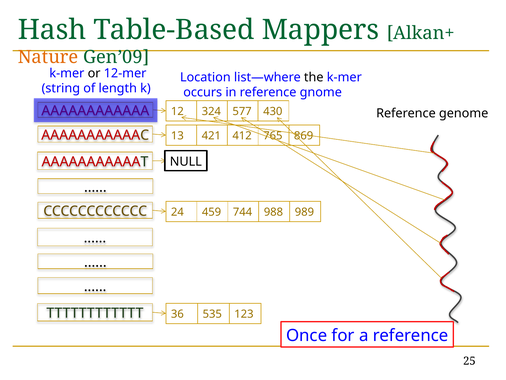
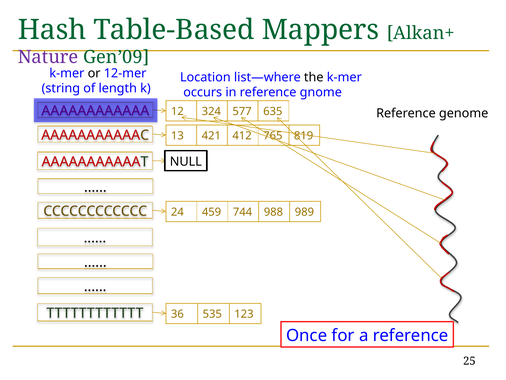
Nature colour: orange -> purple (48, 57)
430: 430 -> 635 (273, 111)
869: 869 -> 819 (304, 136)
